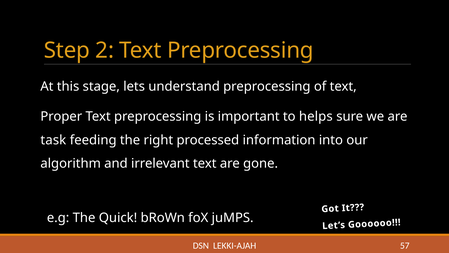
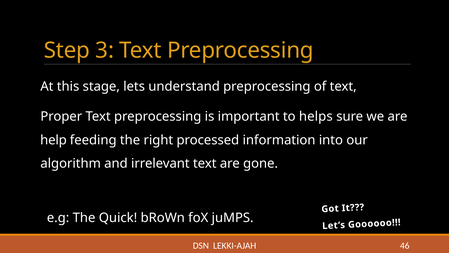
2: 2 -> 3 (105, 50)
task: task -> help (53, 140)
57: 57 -> 46 (405, 245)
